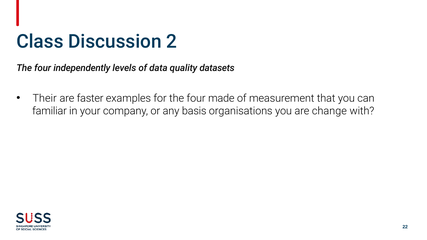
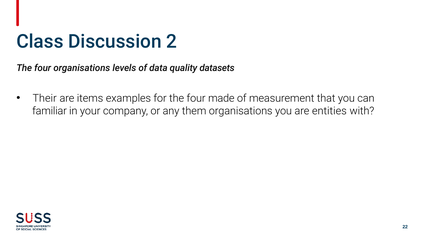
four independently: independently -> organisations (82, 68)
faster: faster -> items (90, 98)
basis: basis -> them (194, 111)
change: change -> entities (329, 111)
